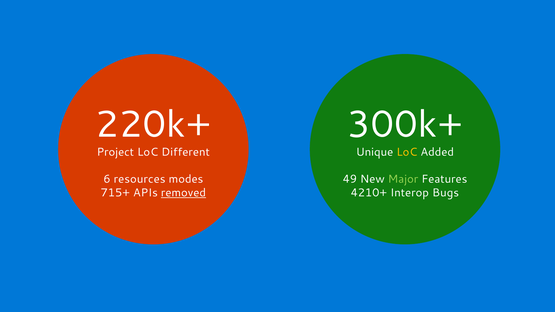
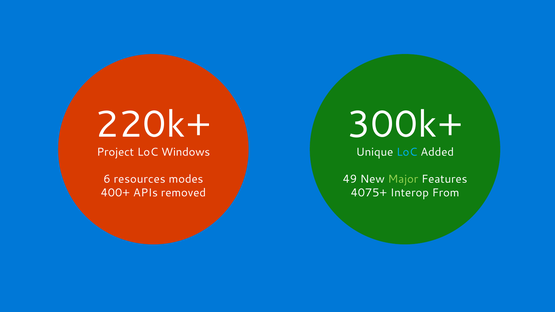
Different: Different -> Windows (186, 152)
LoC colour: yellow -> light blue (407, 152)
715+: 715+ -> 400+ (115, 193)
removed underline: present -> none (183, 193)
4210+: 4210+ -> 4075+ (369, 193)
Bugs: Bugs -> From (446, 193)
